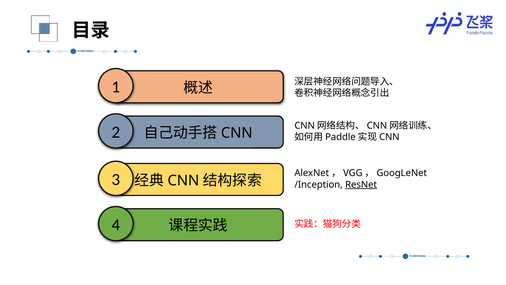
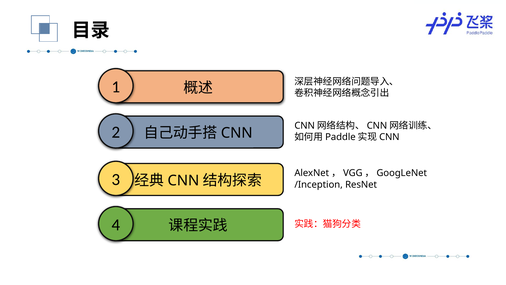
ResNet underline: present -> none (361, 184)
